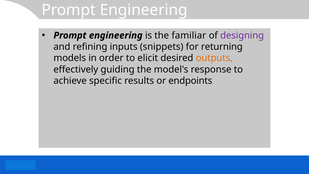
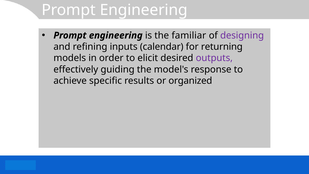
snippets: snippets -> calendar (162, 47)
outputs colour: orange -> purple (214, 58)
endpoints: endpoints -> organized (190, 81)
